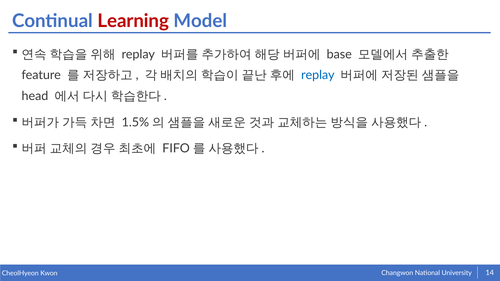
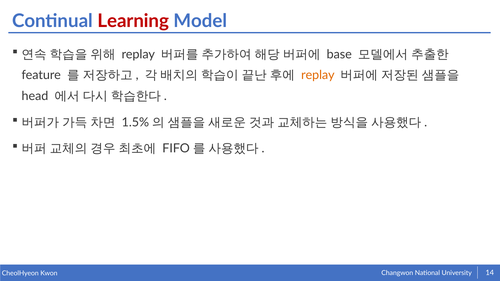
replay colour: blue -> orange (318, 75)
